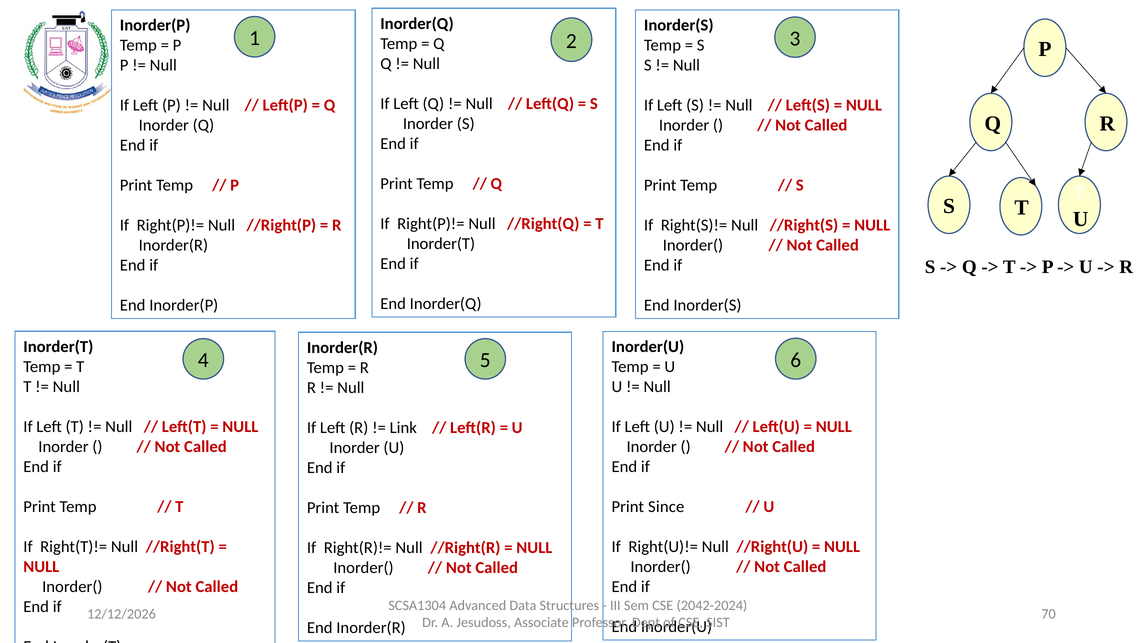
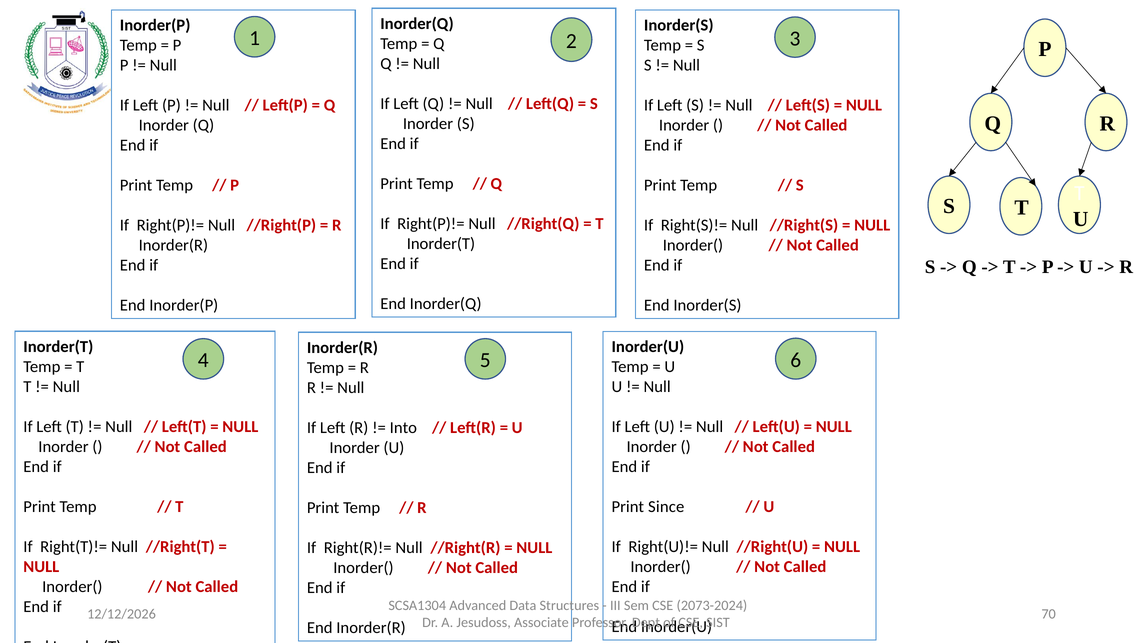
Link: Link -> Into (403, 428)
2042-2024: 2042-2024 -> 2073-2024 (712, 605)
